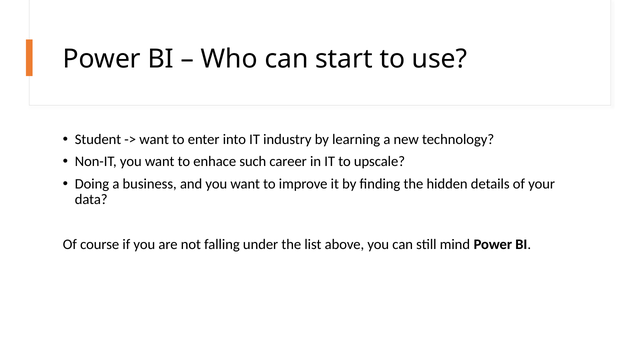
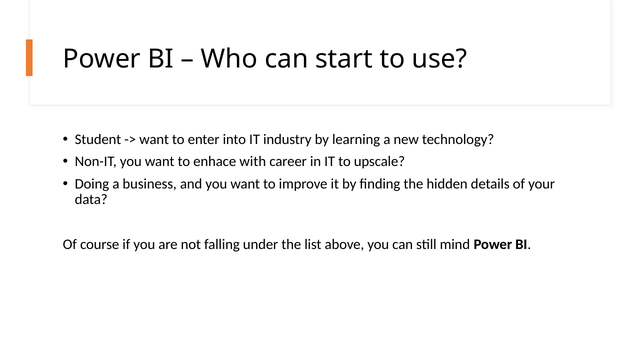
such: such -> with (253, 162)
